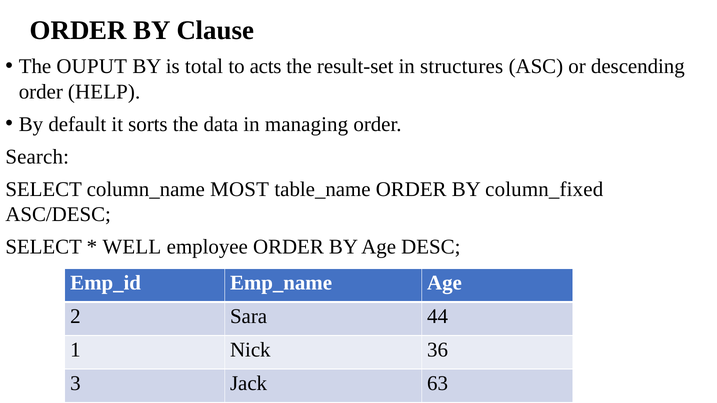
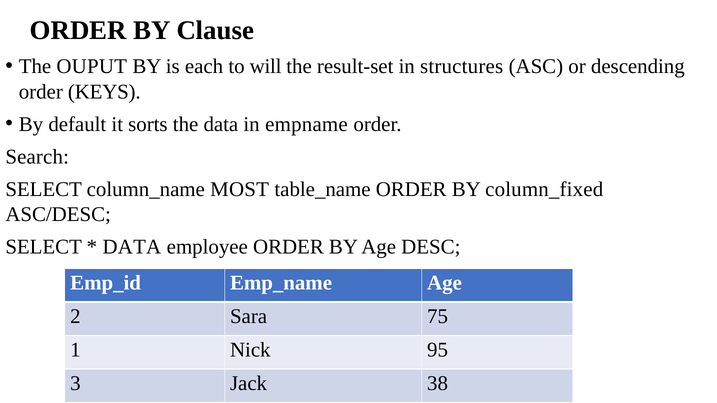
total: total -> each (204, 67)
acts: acts -> will (266, 67)
HELP: HELP -> KEYS (104, 92)
managing: managing -> empname (306, 124)
WELL: WELL -> DATA (132, 247)
44: 44 -> 75 (438, 317)
36: 36 -> 95 (438, 350)
63: 63 -> 38 (438, 384)
